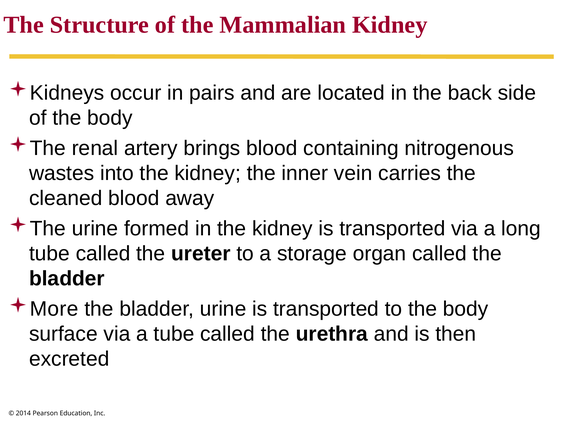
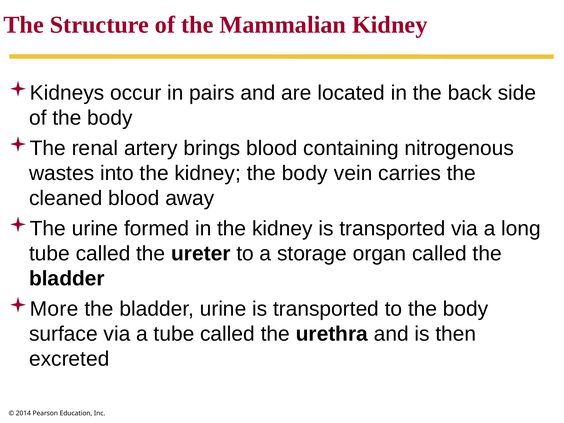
kidney the inner: inner -> body (305, 173)
